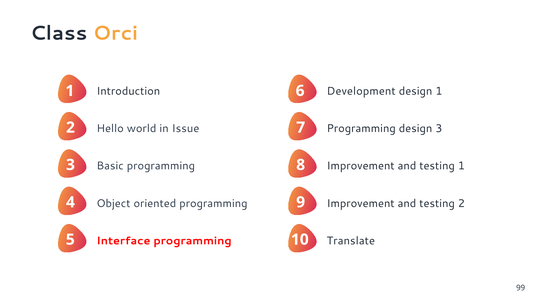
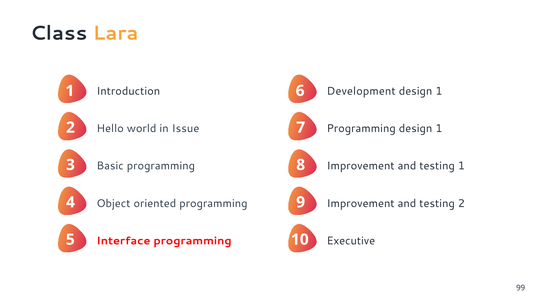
Orci: Orci -> Lara (116, 33)
Programming design 3: 3 -> 1 (439, 128)
Translate: Translate -> Executive (351, 241)
